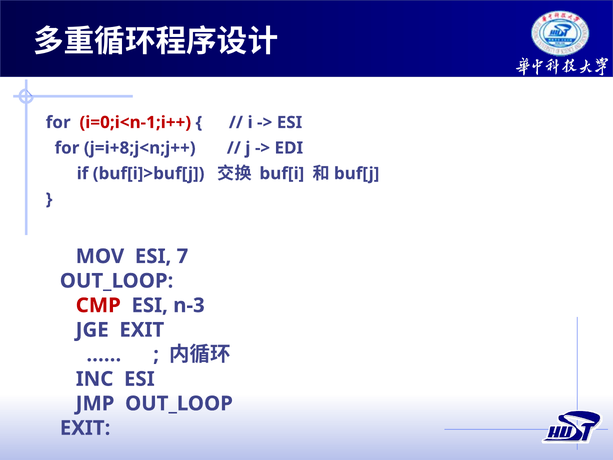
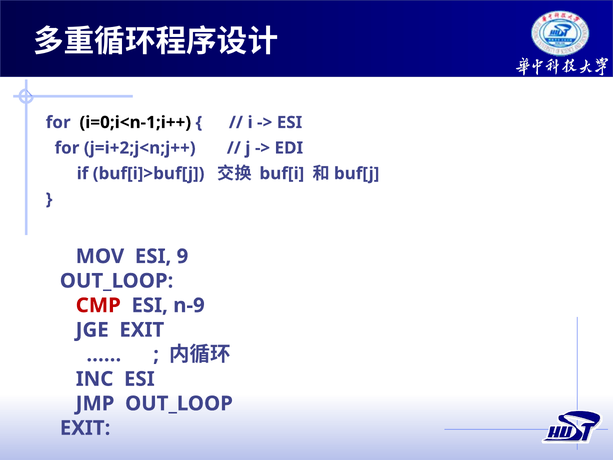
i=0;i<n-1;i++ colour: red -> black (135, 122)
j=i+8;j<n;j++: j=i+8;j<n;j++ -> j=i+2;j<n;j++ (140, 148)
7: 7 -> 9 (182, 256)
n-3: n-3 -> n-9 (189, 305)
